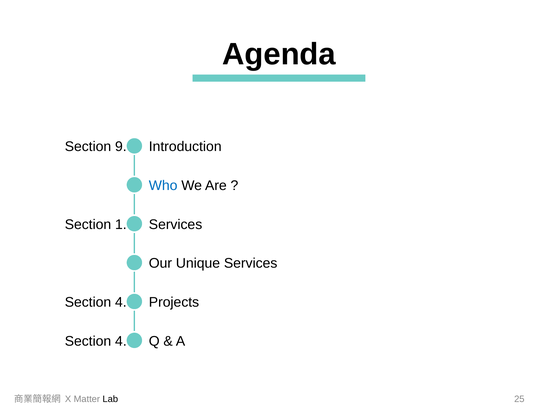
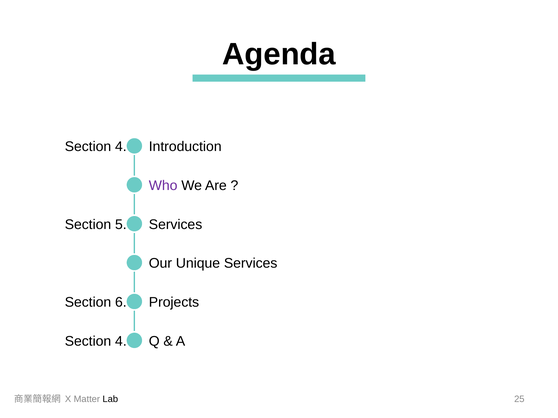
9: 9 -> 4 (121, 147)
Who colour: blue -> purple (163, 186)
1: 1 -> 5 (121, 225)
4: 4 -> 6 (121, 303)
